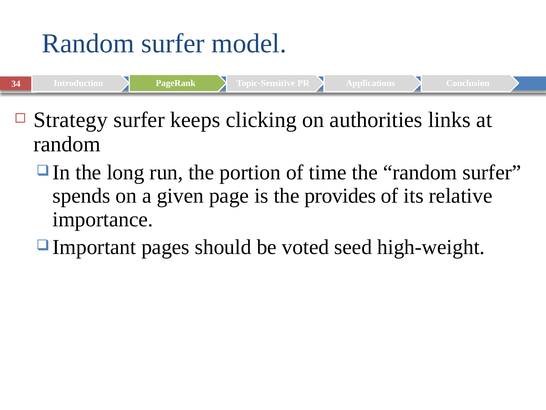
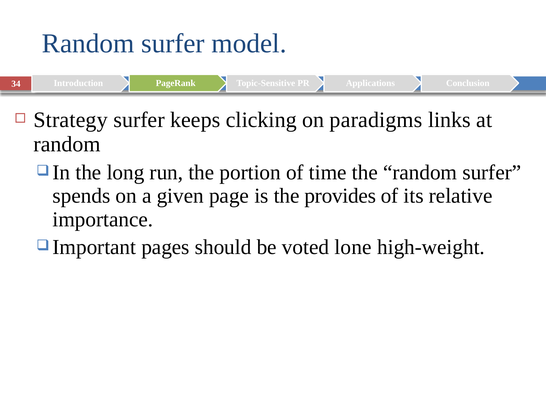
authorities: authorities -> paradigms (376, 120)
seed: seed -> lone (353, 247)
